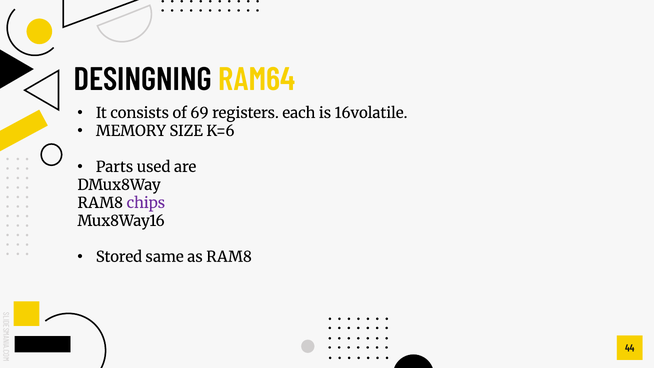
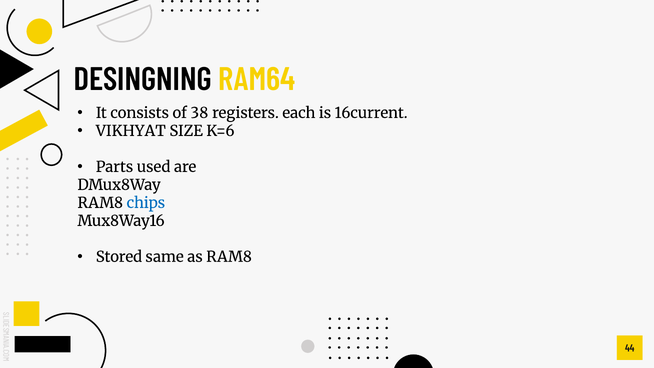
69: 69 -> 38 (199, 113)
16volatile: 16volatile -> 16current (371, 113)
MEMORY: MEMORY -> VIKHYAT (131, 131)
chips colour: purple -> blue (146, 203)
